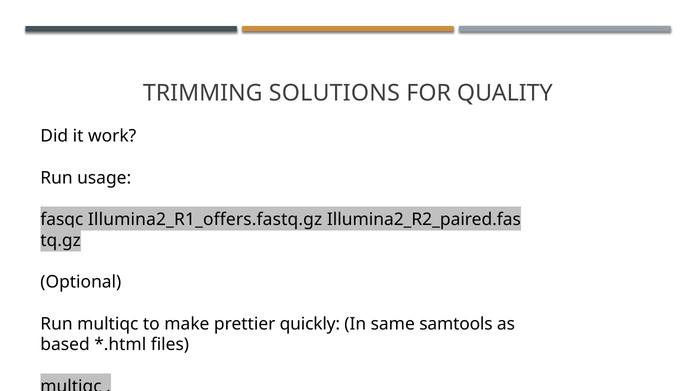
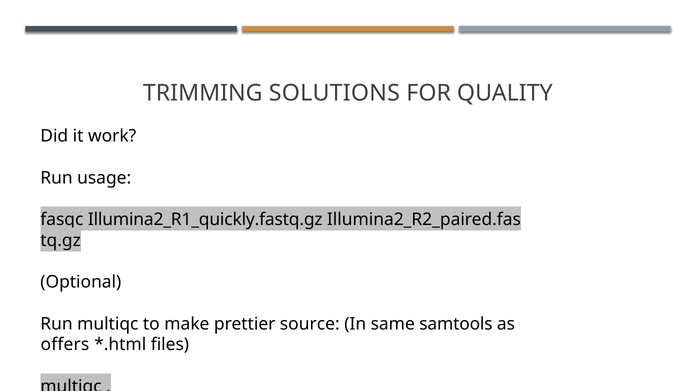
Illumina2_R1_offers.fastq.gz: Illumina2_R1_offers.fastq.gz -> Illumina2_R1_quickly.fastq.gz (205, 220)
quickly: quickly -> source (310, 324)
based: based -> offers (65, 345)
